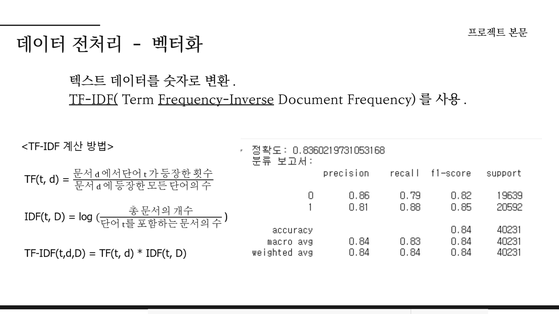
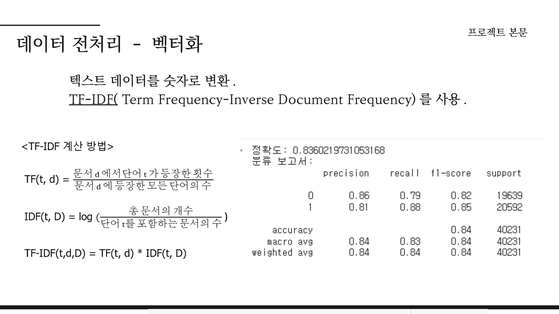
Frequency-Inverse underline: present -> none (216, 99)
